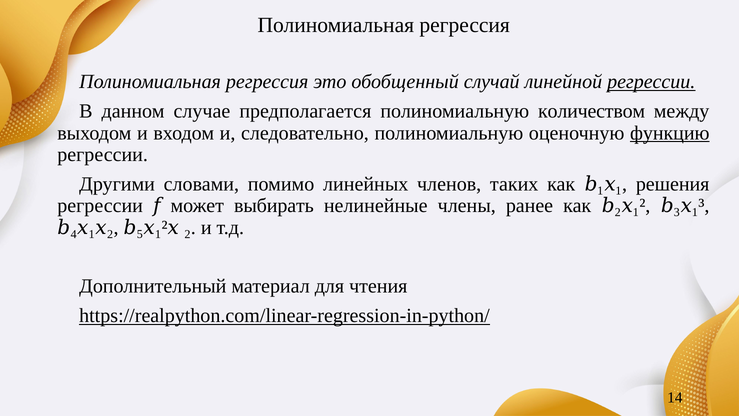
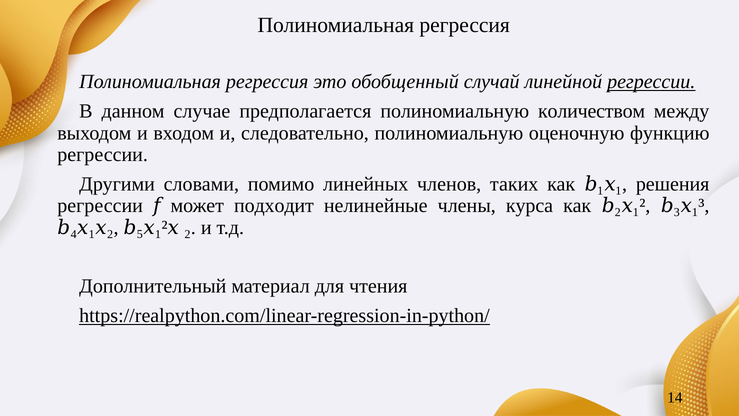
функцию underline: present -> none (670, 133)
выбирать: выбирать -> подходит (274, 206)
ранее: ранее -> курса (530, 206)
